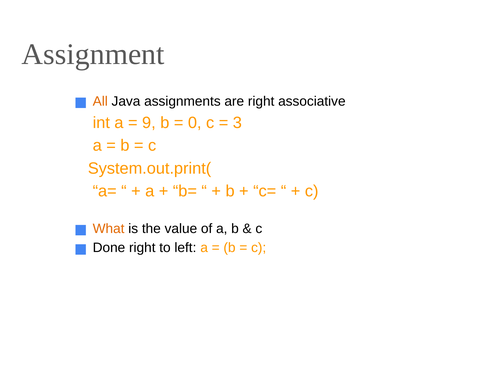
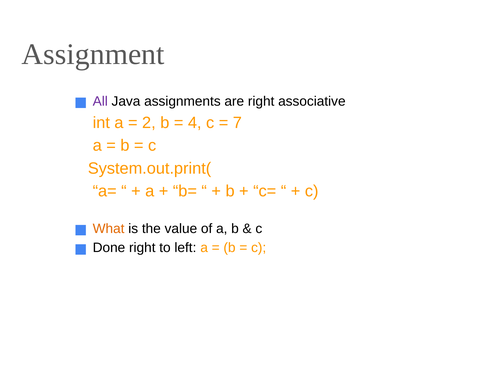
All colour: orange -> purple (100, 101)
9: 9 -> 2 (149, 123)
0: 0 -> 4 (195, 123)
3: 3 -> 7 (237, 123)
